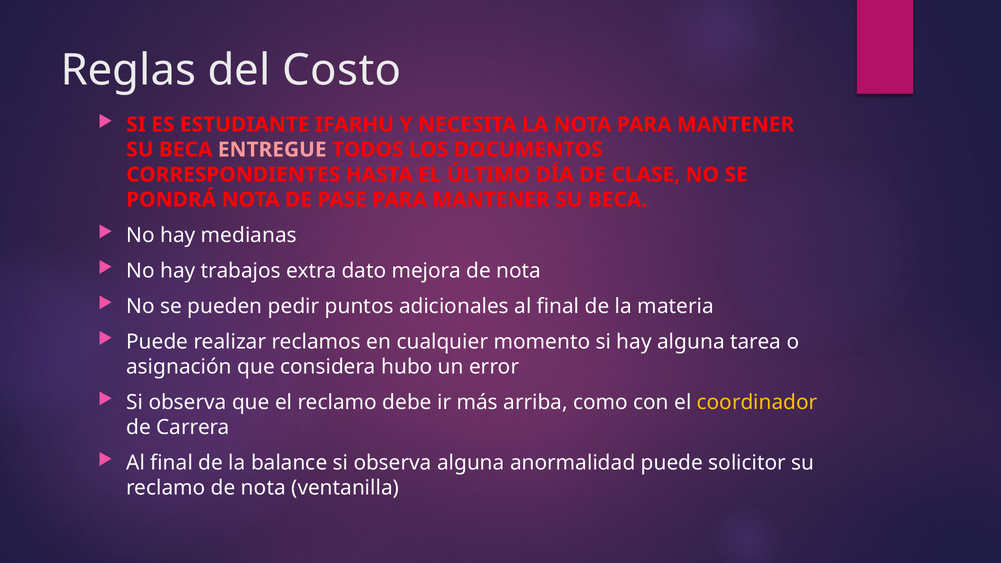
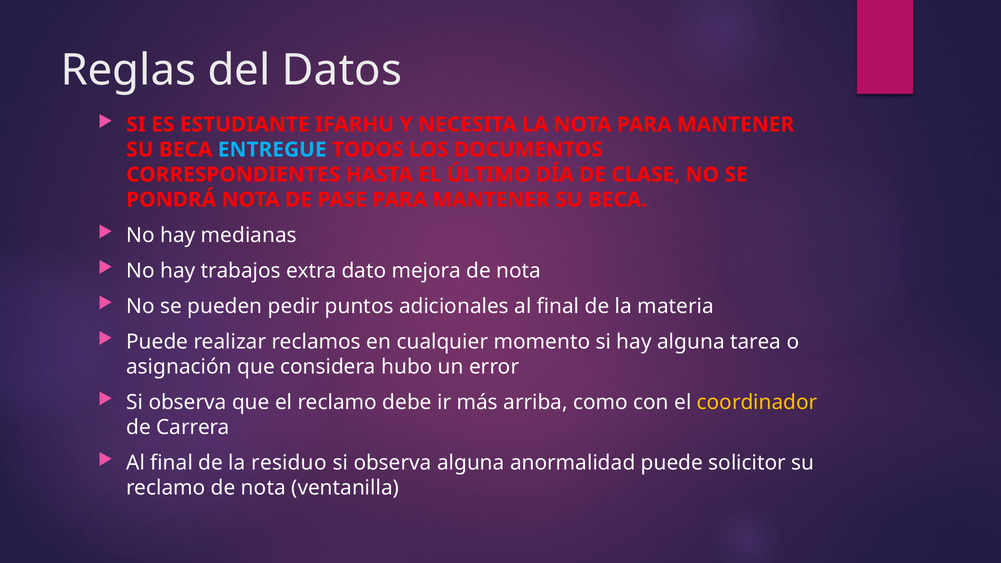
Costo: Costo -> Datos (342, 70)
ENTREGUE colour: pink -> light blue (272, 150)
balance: balance -> residuo (289, 463)
